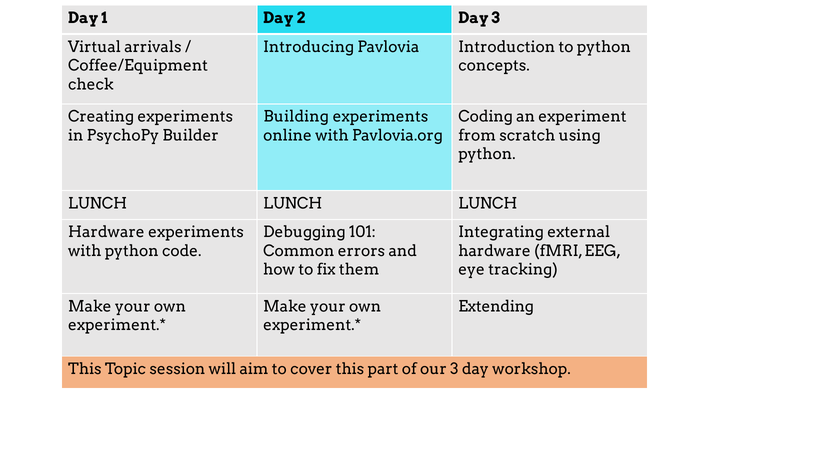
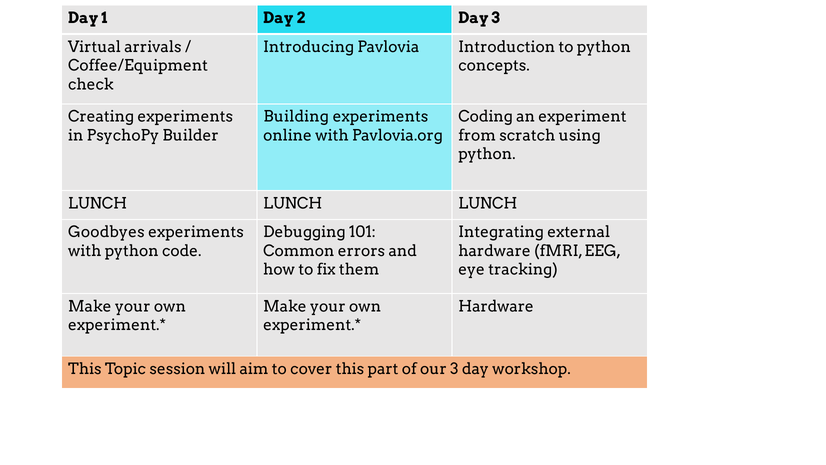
Hardware: Hardware -> Goodbyes (106, 232)
Extending: Extending -> Hardware (496, 306)
